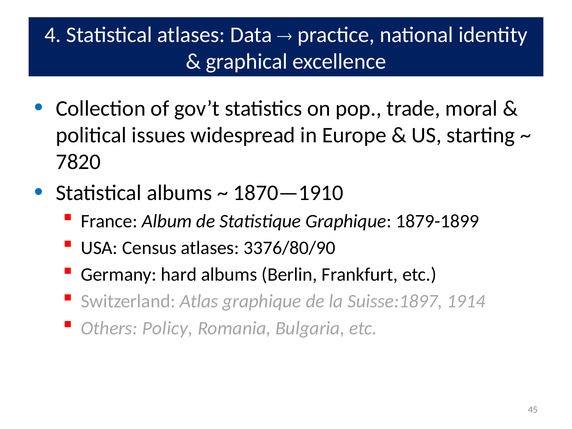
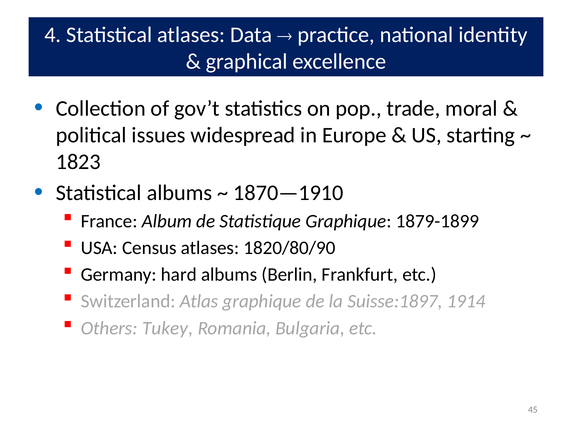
7820: 7820 -> 1823 (78, 162)
3376/80/90: 3376/80/90 -> 1820/80/90 (290, 248)
Policy: Policy -> Tukey (168, 328)
